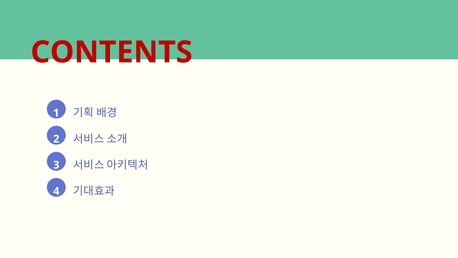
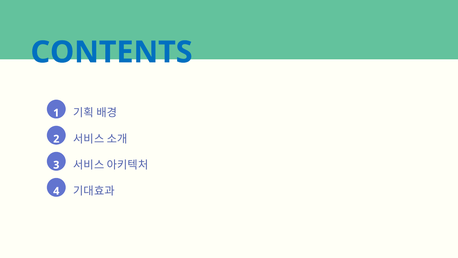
CONTENTS colour: red -> blue (112, 52)
